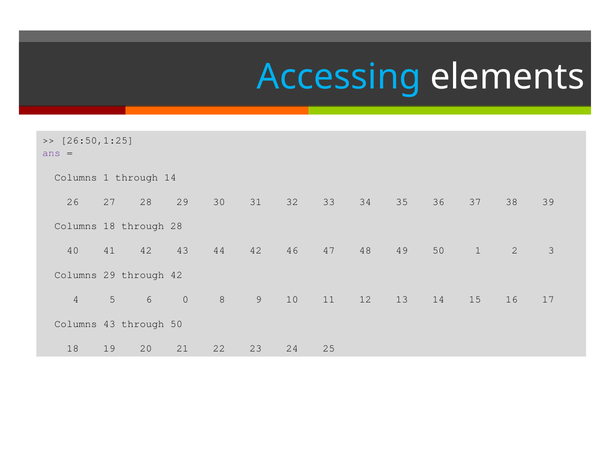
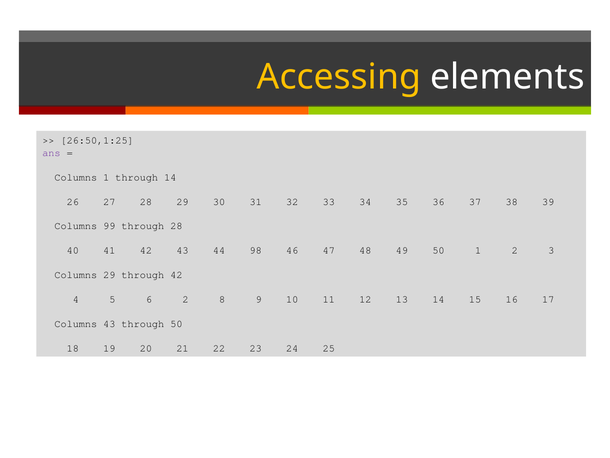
Accessing colour: light blue -> yellow (339, 77)
Columns 18: 18 -> 99 (109, 226)
44 42: 42 -> 98 (256, 250)
6 0: 0 -> 2 (186, 299)
